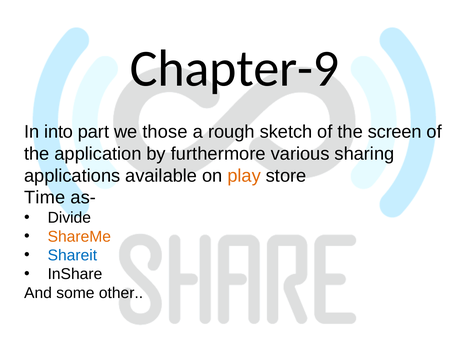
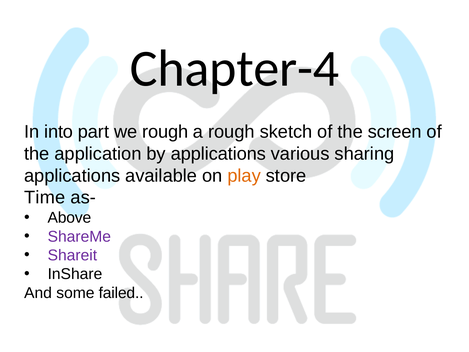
Chapter-9: Chapter-9 -> Chapter-4 (235, 69)
we those: those -> rough (165, 132)
by furthermore: furthermore -> applications (218, 154)
Divide: Divide -> Above (69, 218)
ShareMe colour: orange -> purple (79, 236)
Shareit colour: blue -> purple (72, 255)
other: other -> failed (121, 293)
